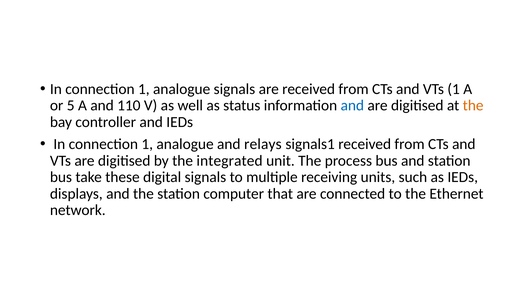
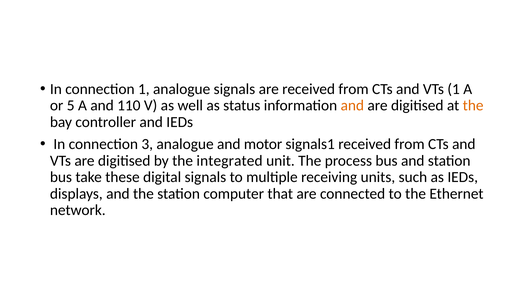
and colour: blue -> orange (352, 105)
1: 1 -> 3 (147, 144)
relays: relays -> motor (263, 144)
